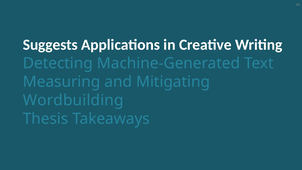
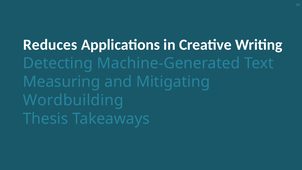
Suggests: Suggests -> Reduces (50, 45)
